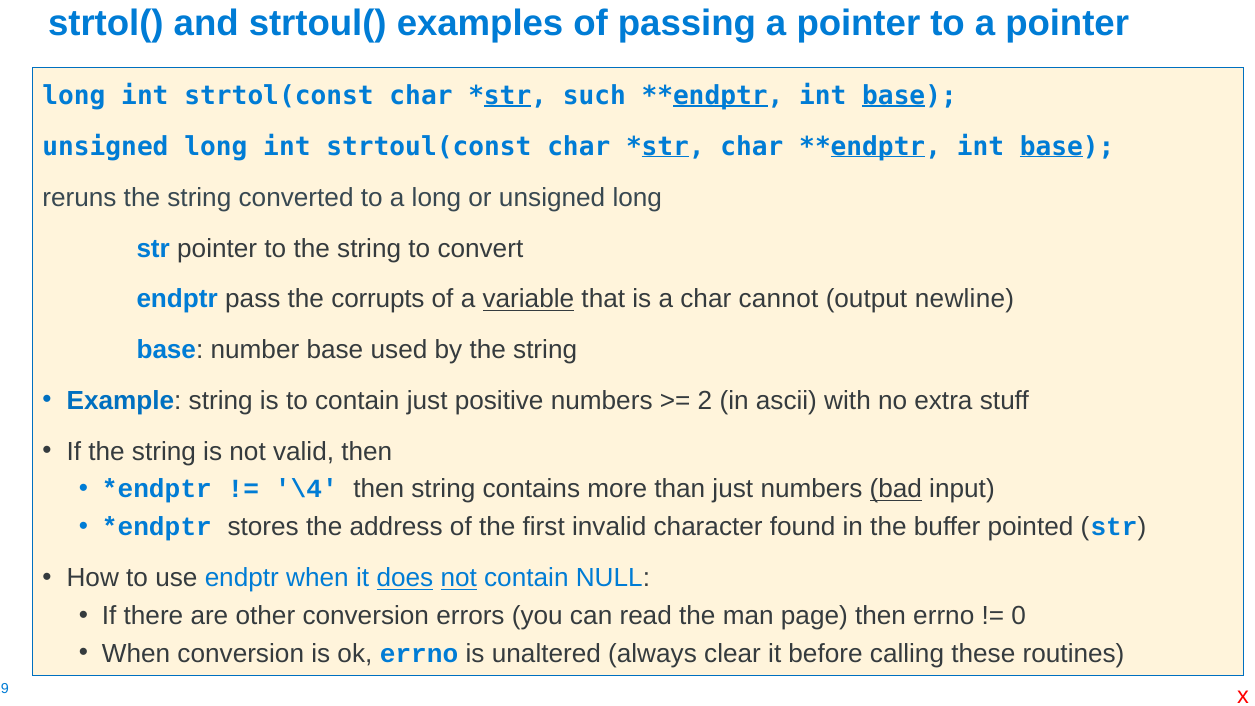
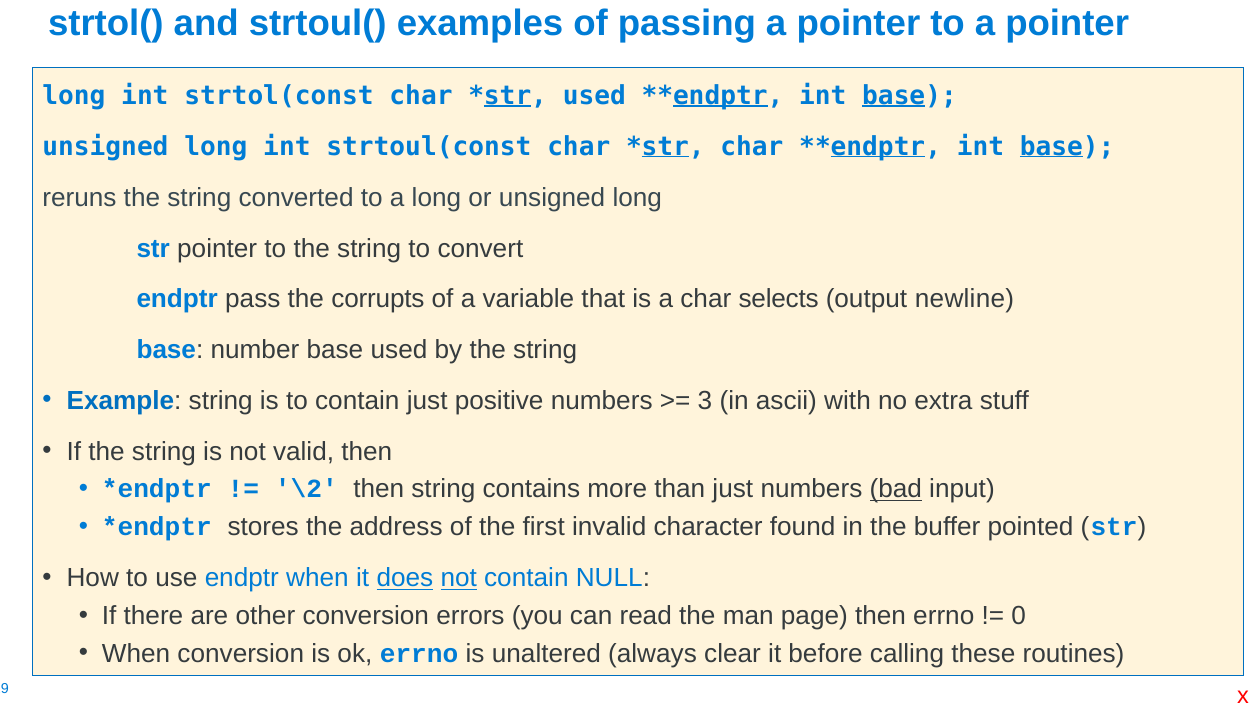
such: such -> used (594, 96)
variable underline: present -> none (528, 299)
cannot: cannot -> selects (779, 299)
2: 2 -> 3 (705, 401)
\4: \4 -> \2 (306, 489)
